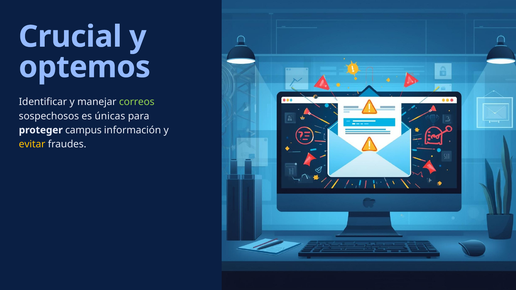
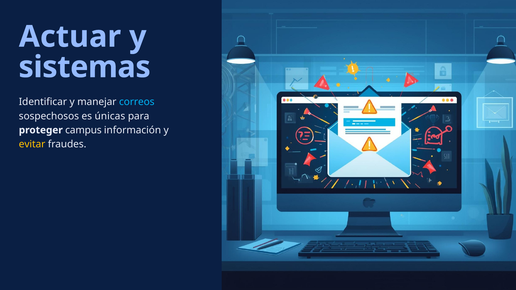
Crucial: Crucial -> Actuar (70, 37)
optemos: optemos -> sistemas (85, 67)
correos colour: light green -> light blue (137, 102)
